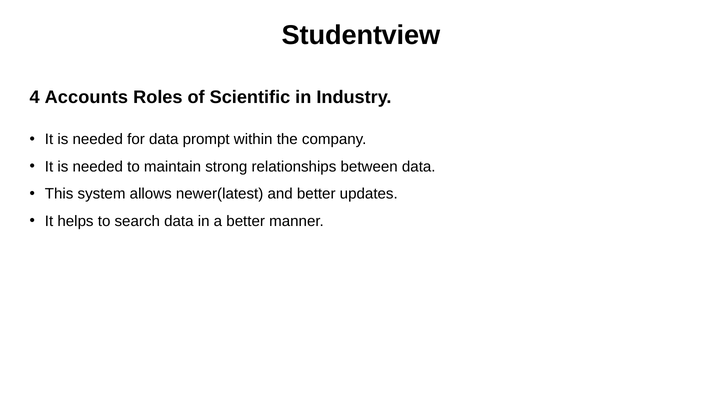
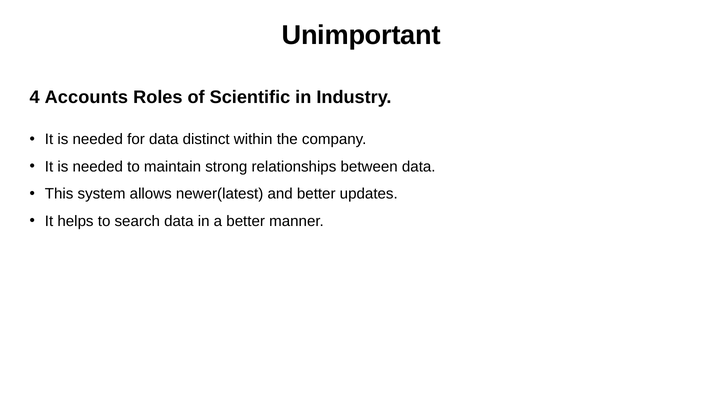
Studentview: Studentview -> Unimportant (361, 35)
prompt: prompt -> distinct (206, 139)
